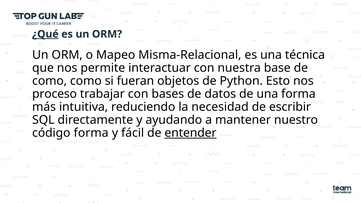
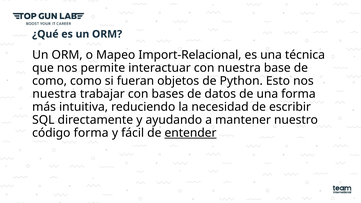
¿Qué underline: present -> none (45, 34)
Misma-Relacional: Misma-Relacional -> Import-Relacional (190, 55)
proceso: proceso -> nuestra (54, 94)
